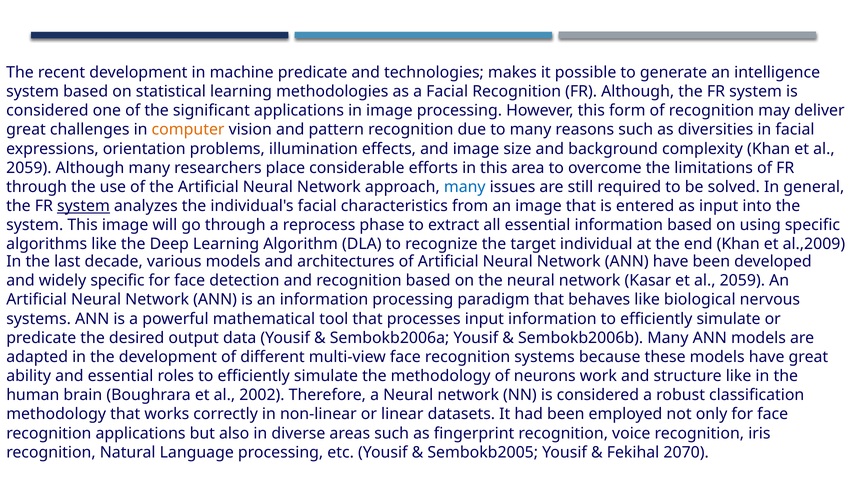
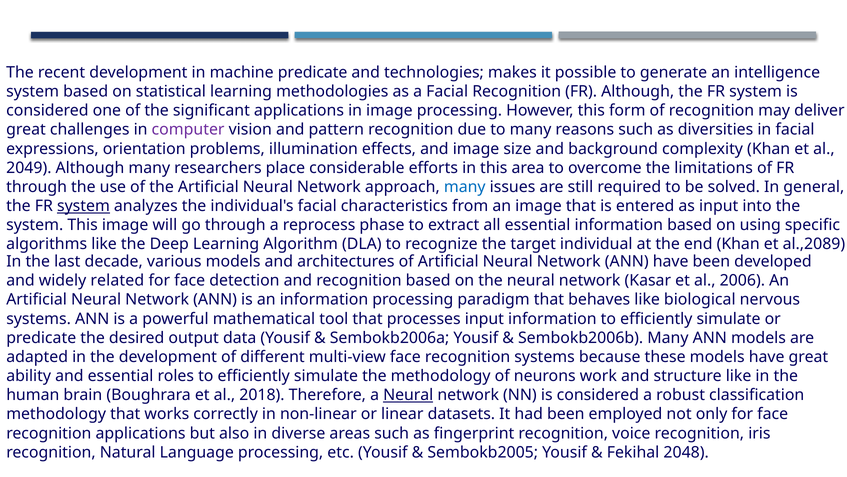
computer colour: orange -> purple (188, 130)
2059: 2059 -> 2049 (29, 168)
al.,2009: al.,2009 -> al.,2089 (814, 244)
widely specific: specific -> related (117, 280)
Kasar et al 2059: 2059 -> 2006 (742, 280)
2002: 2002 -> 2018 (262, 395)
Neural underline: none -> present (408, 395)
2070: 2070 -> 2048 (686, 452)
